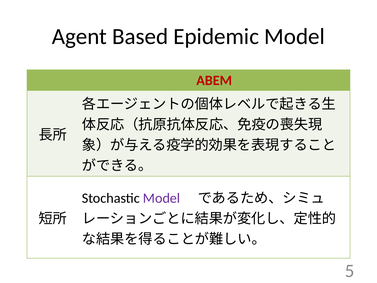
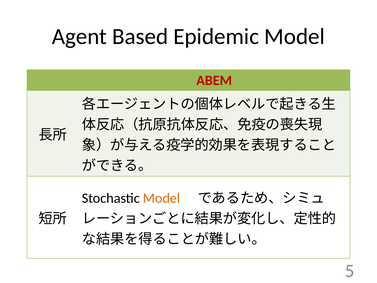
Model colour: purple -> orange (162, 198)
